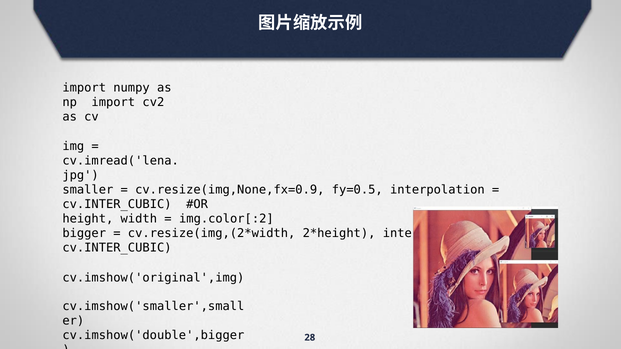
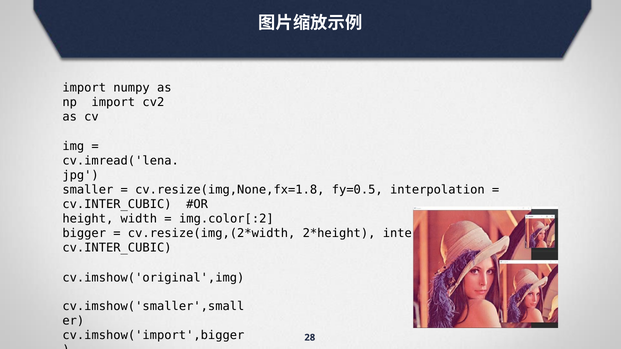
cv.resize(img,None,fx=0.9: cv.resize(img,None,fx=0.9 -> cv.resize(img,None,fx=1.8 (230, 190)
cv.imshow('double',bigger: cv.imshow('double',bigger -> cv.imshow('import',bigger (153, 336)
